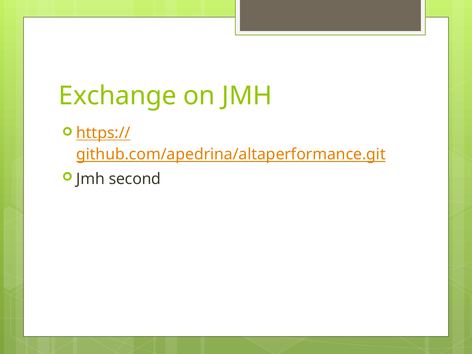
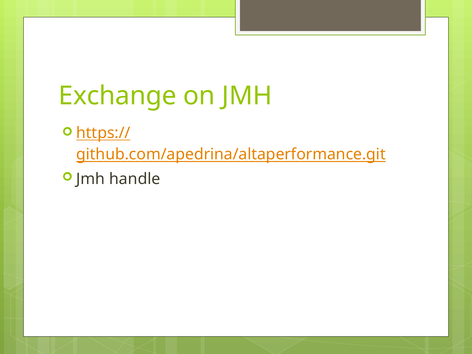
second: second -> handle (135, 179)
